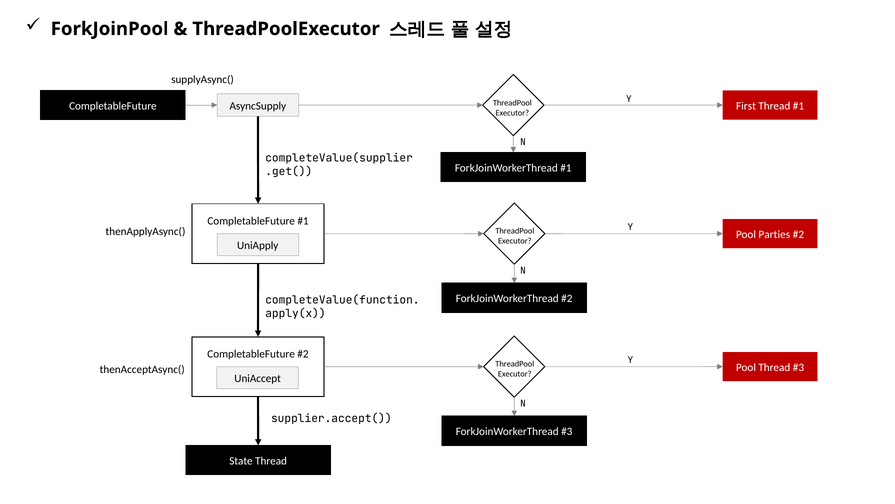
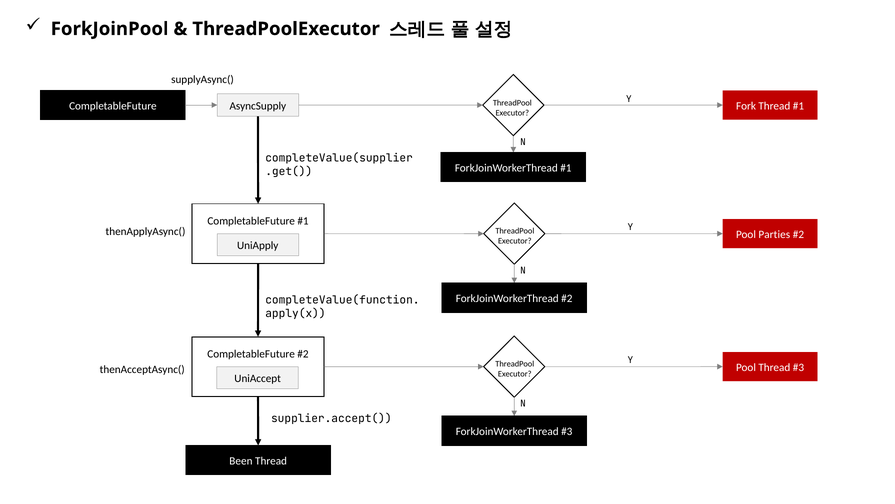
First: First -> Fork (746, 106)
State: State -> Been (241, 460)
